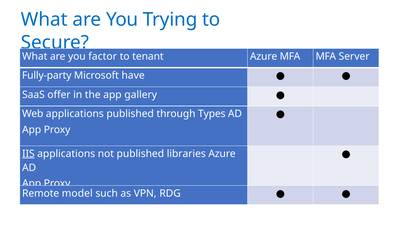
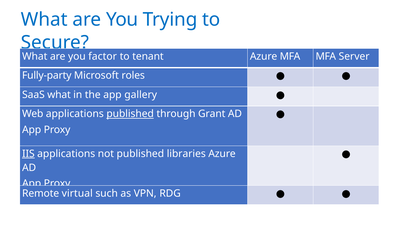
have: have -> roles (133, 75)
SaaS offer: offer -> what (59, 95)
published underline: none -> present (130, 114)
Types: Types -> Grant (212, 114)
model: model -> virtual (77, 193)
